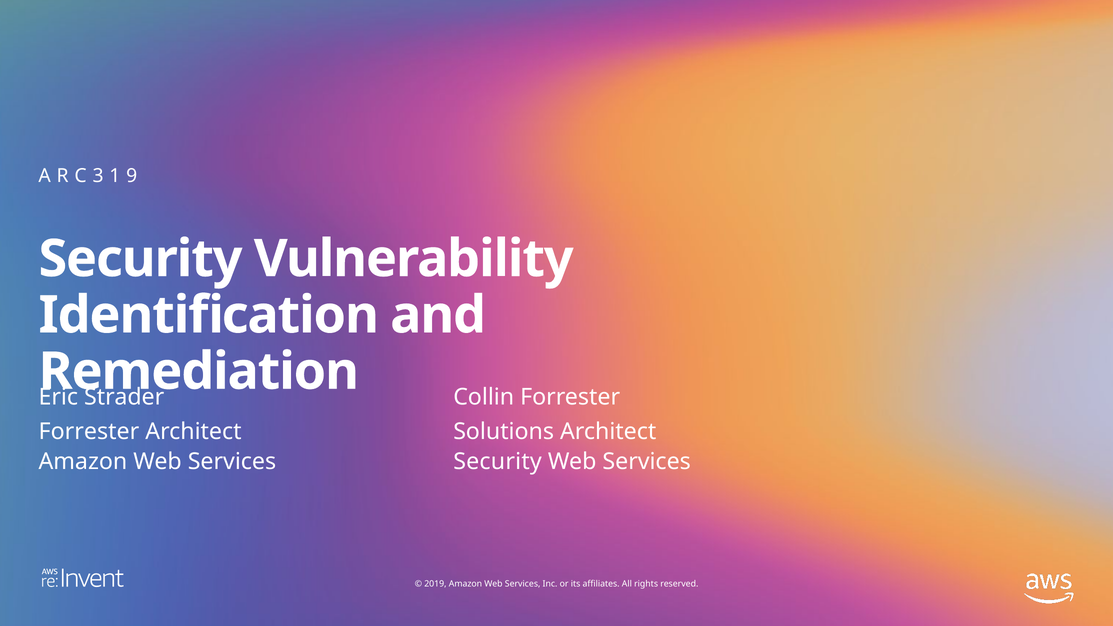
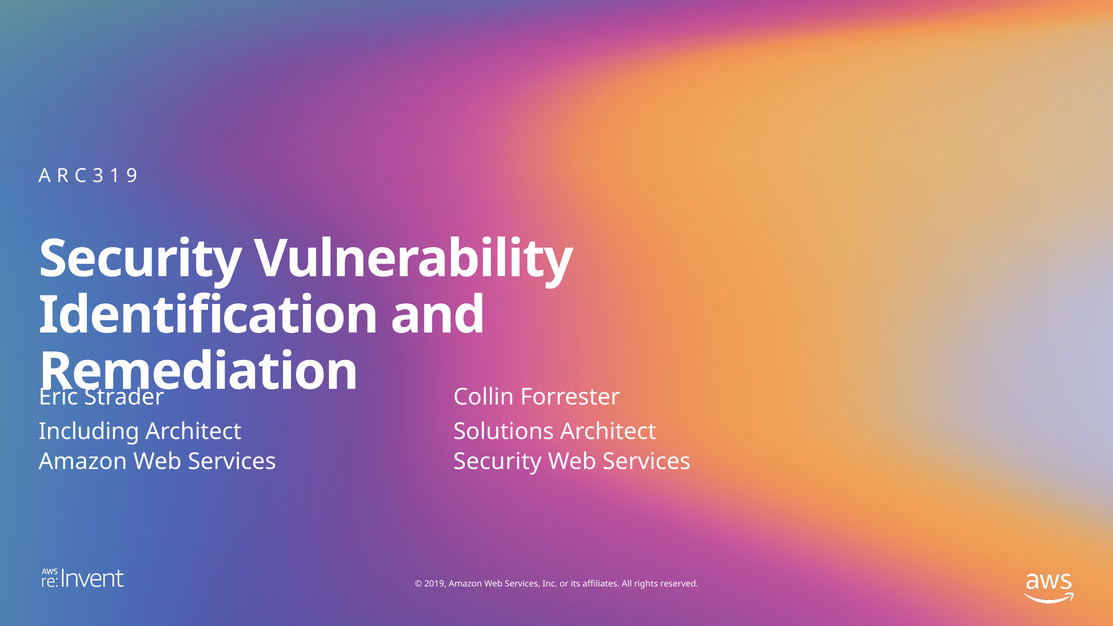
Forrester: Forrester -> Including (89, 432)
